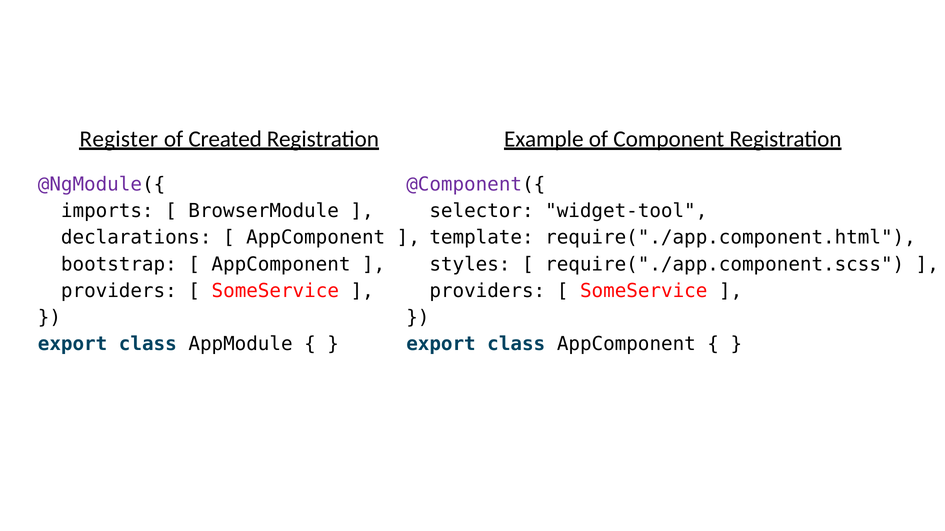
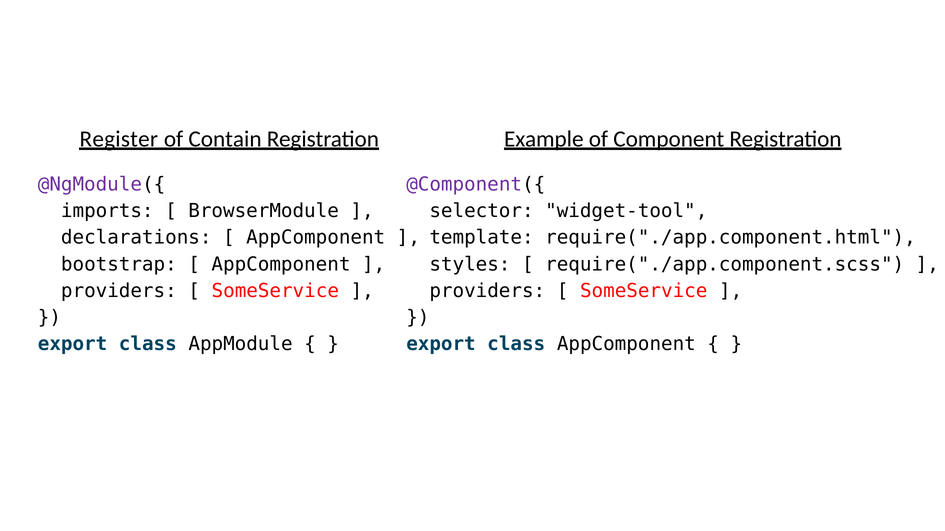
Created: Created -> Contain (225, 139)
